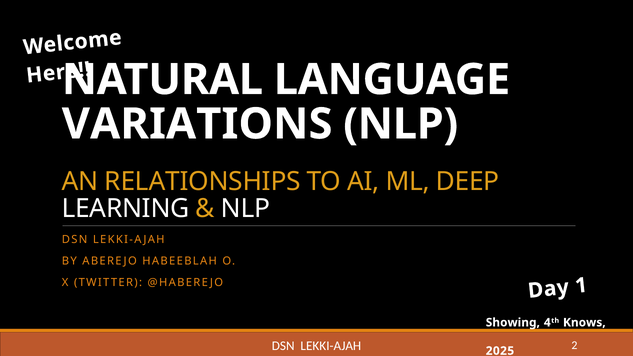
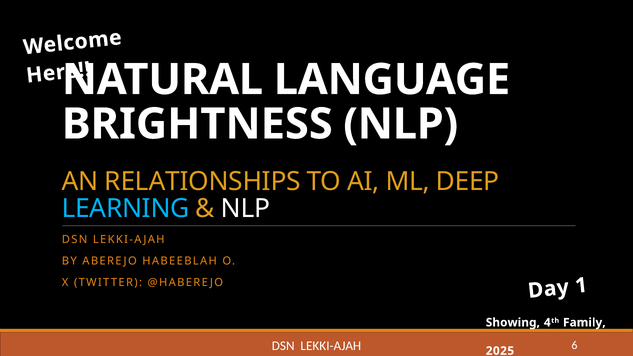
VARIATIONS: VARIATIONS -> BRIGHTNESS (197, 124)
LEARNING colour: white -> light blue (126, 209)
Knows: Knows -> Family (584, 323)
2: 2 -> 6 (574, 346)
